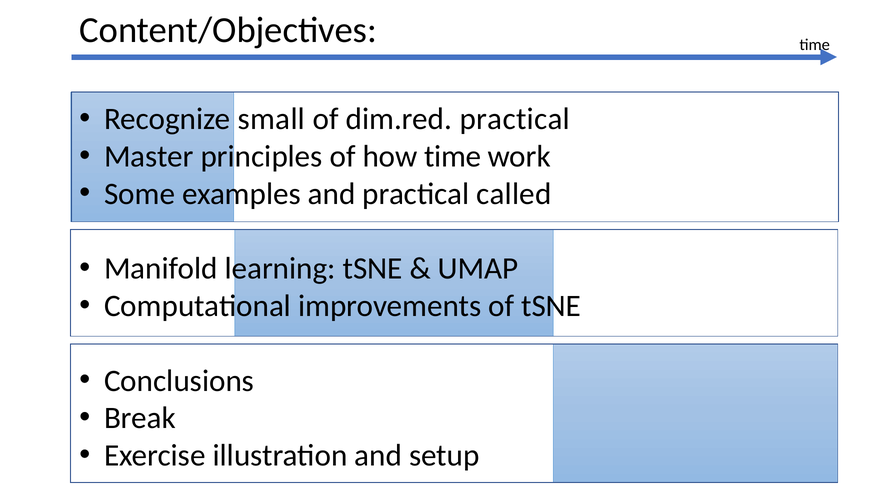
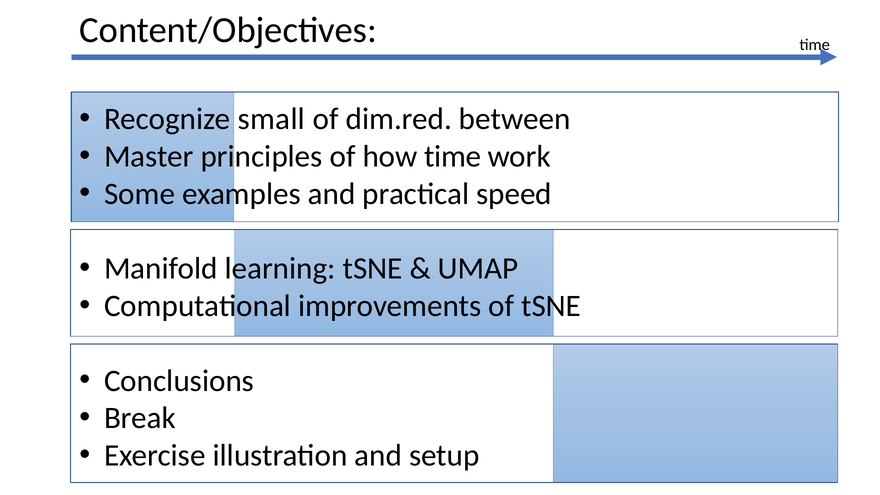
dim.red practical: practical -> between (515, 119)
called: called -> speed (514, 194)
